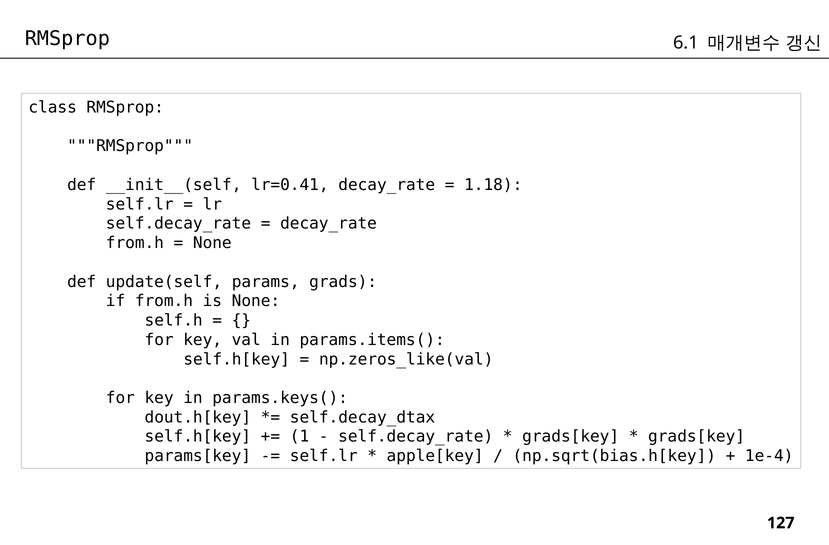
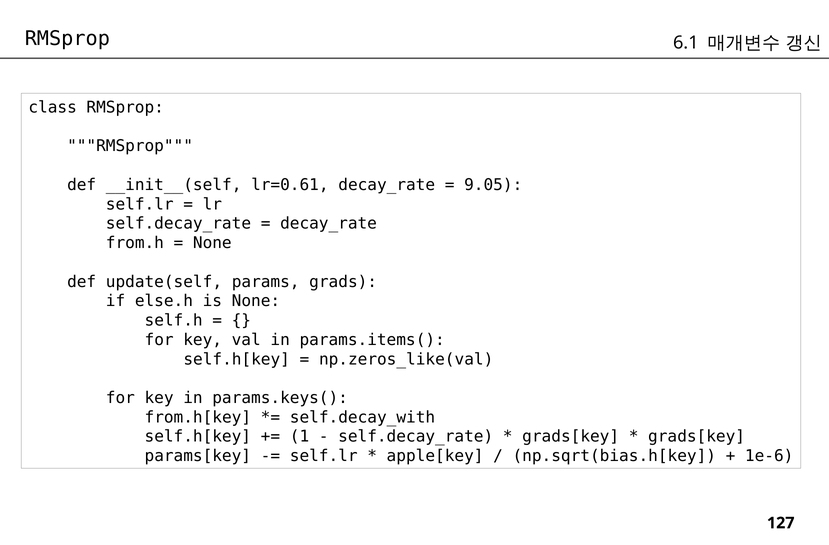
lr=0.41: lr=0.41 -> lr=0.61 (290, 185)
1.18: 1.18 -> 9.05 (493, 185)
if from.h: from.h -> else.h (164, 301)
dout.h[key: dout.h[key -> from.h[key (198, 417)
self.decay_dtax: self.decay_dtax -> self.decay_with (362, 417)
1e-4: 1e-4 -> 1e-6 (769, 456)
